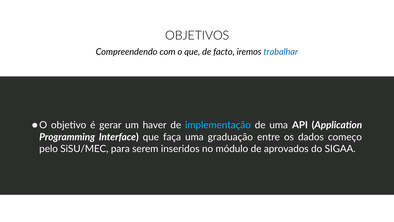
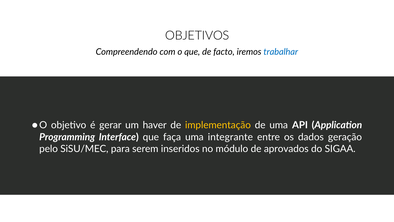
implementação colour: light blue -> yellow (218, 125)
graduação: graduação -> integrante (230, 137)
começo: começo -> geração (345, 137)
